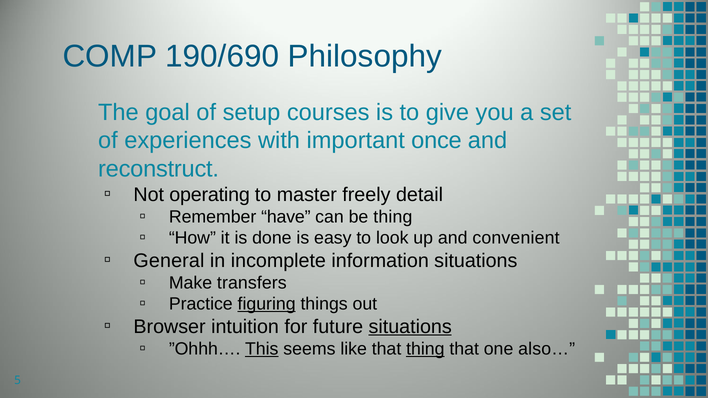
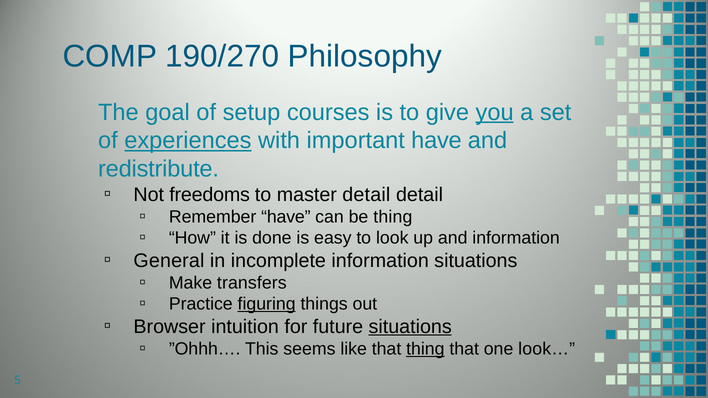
190/690: 190/690 -> 190/270 (222, 57)
you underline: none -> present (495, 112)
experiences underline: none -> present (188, 141)
important once: once -> have (436, 141)
reconstruct: reconstruct -> redistribute (159, 169)
operating: operating -> freedoms (210, 195)
master freely: freely -> detail (366, 195)
and convenient: convenient -> information (516, 238)
This underline: present -> none (262, 349)
also…: also… -> look… (547, 349)
